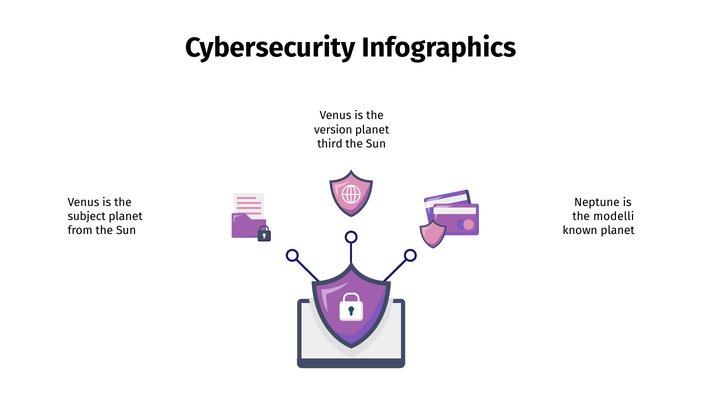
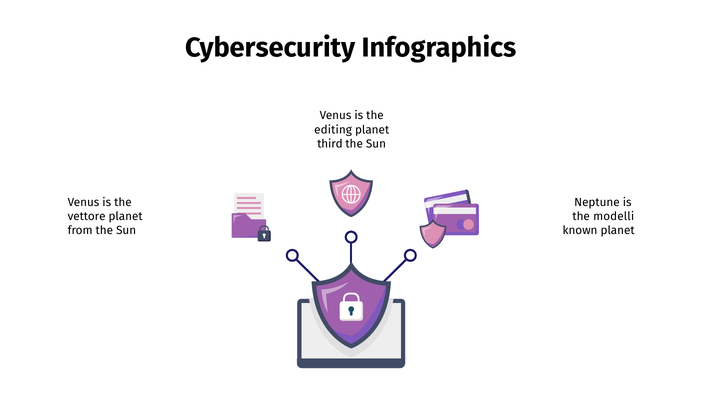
version: version -> editing (333, 130)
subject: subject -> vettore (87, 216)
